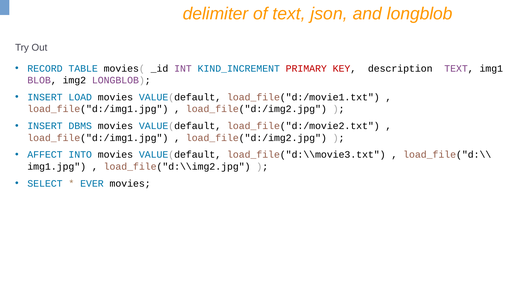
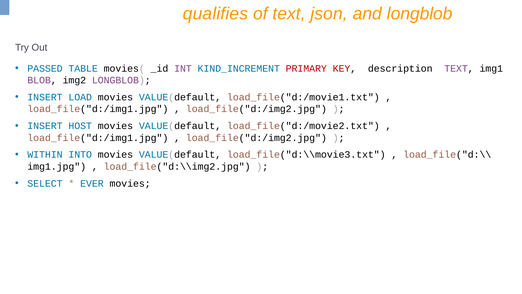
delimiter: delimiter -> qualifies (215, 14)
RECORD: RECORD -> PASSED (45, 68)
DBMS: DBMS -> HOST (80, 126)
AFFECT: AFFECT -> WITHIN (45, 155)
